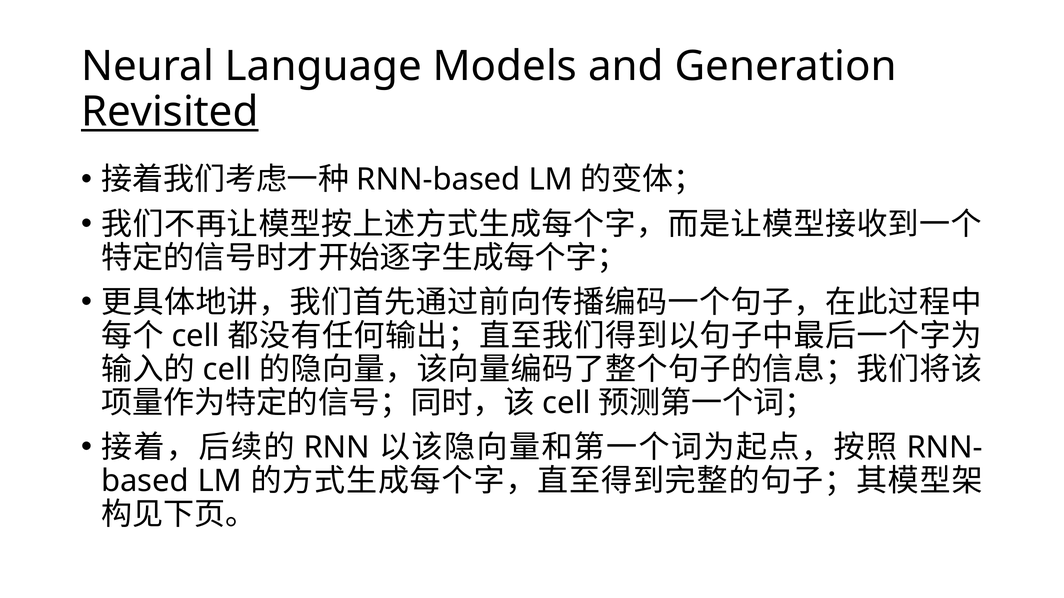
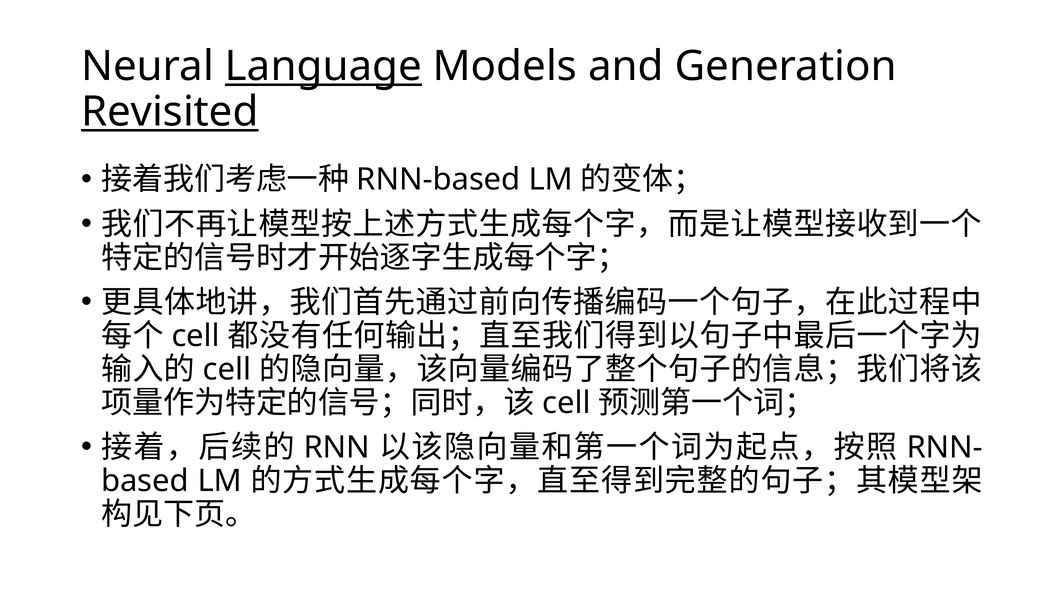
Language underline: none -> present (323, 67)
